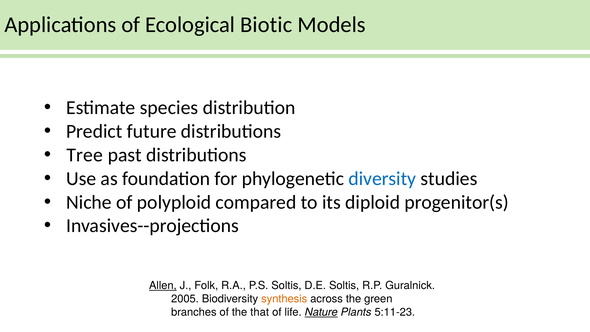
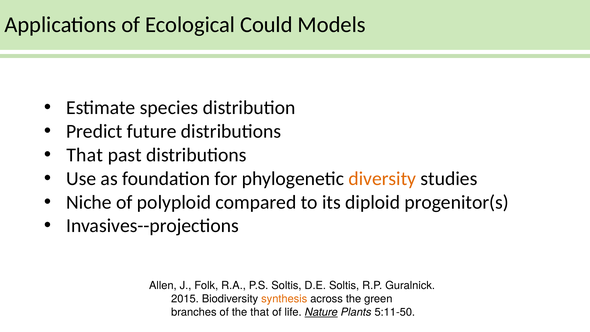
Biotic: Biotic -> Could (266, 25)
Tree: Tree -> That (85, 155)
diversity colour: blue -> orange (382, 179)
Allen underline: present -> none (163, 285)
2005: 2005 -> 2015 (185, 299)
5:11-23: 5:11-23 -> 5:11-50 (395, 312)
